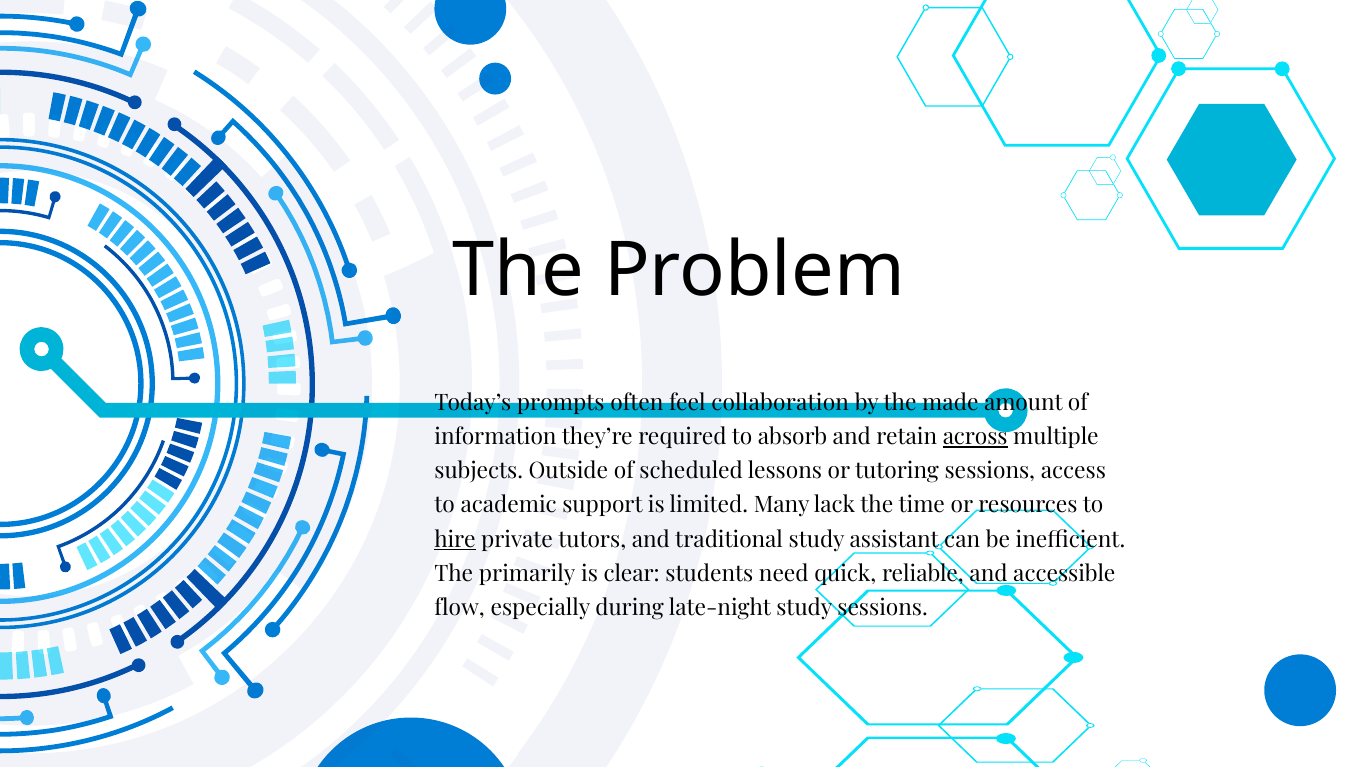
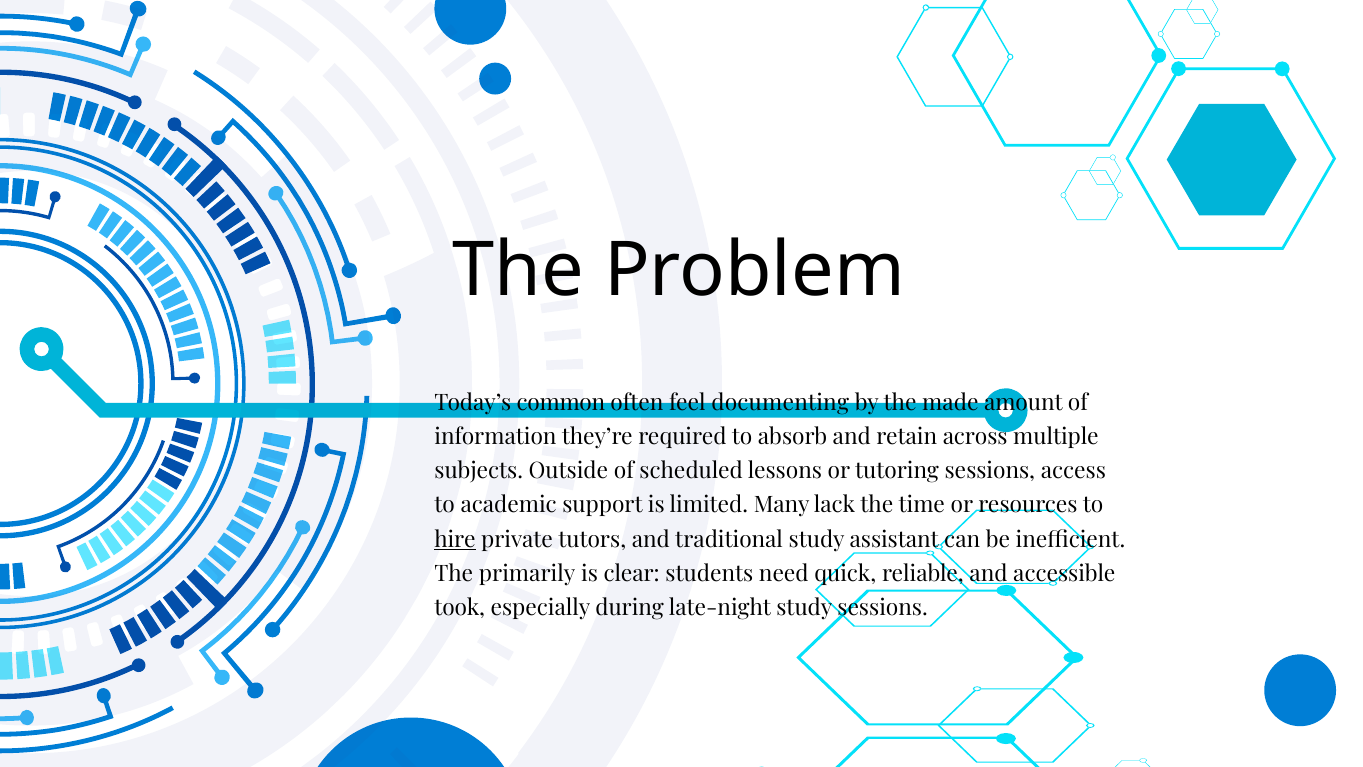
prompts: prompts -> common (561, 403)
collaboration: collaboration -> documenting (780, 403)
across underline: present -> none (975, 437)
flow: flow -> took (460, 608)
